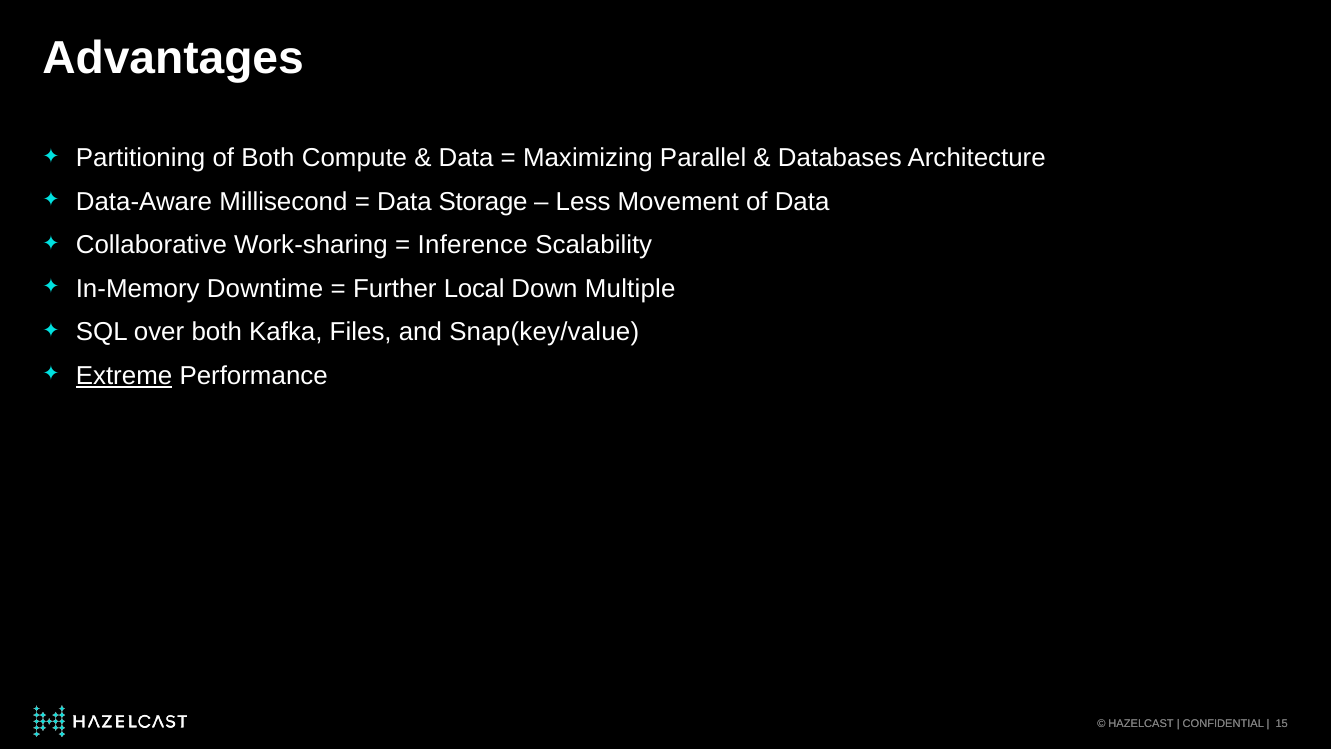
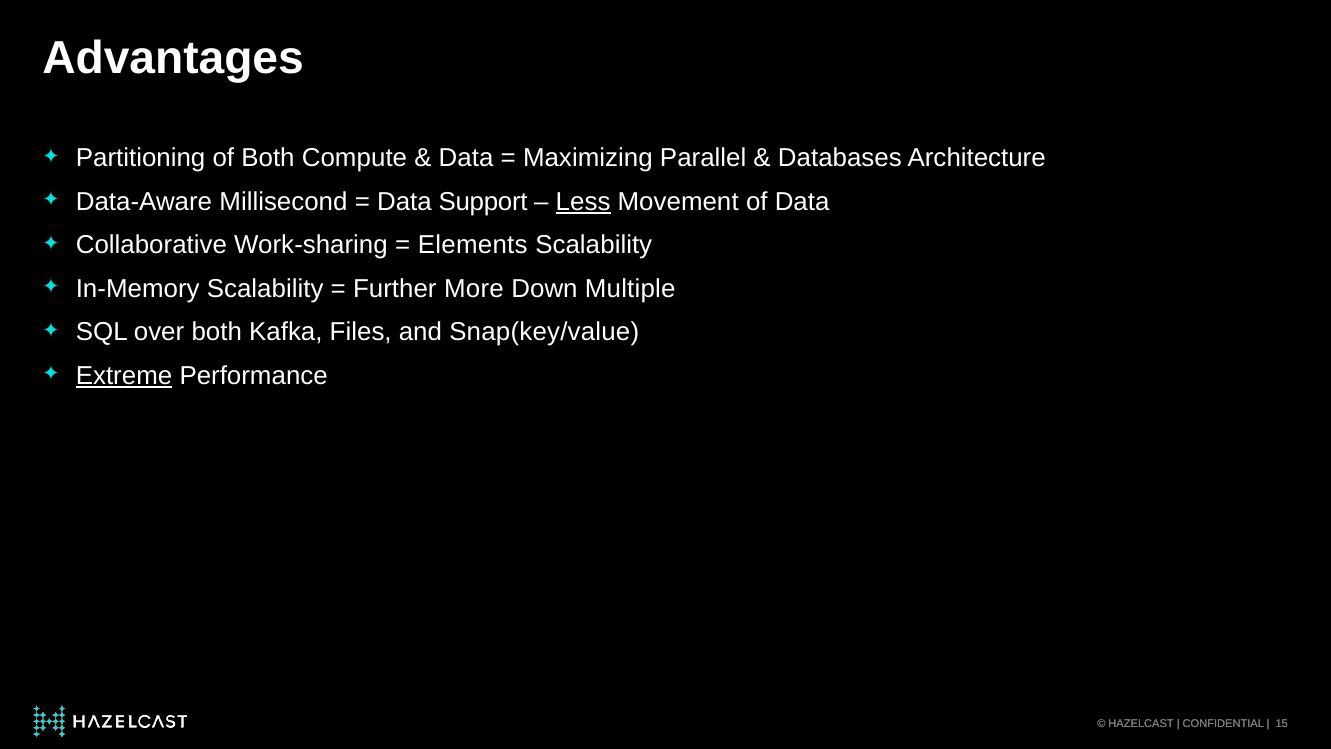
Storage: Storage -> Support (483, 202)
Less underline: none -> present (583, 202)
Inference: Inference -> Elements (473, 245)
In-Memory Downtime: Downtime -> Scalability (265, 289)
Local: Local -> More (474, 289)
